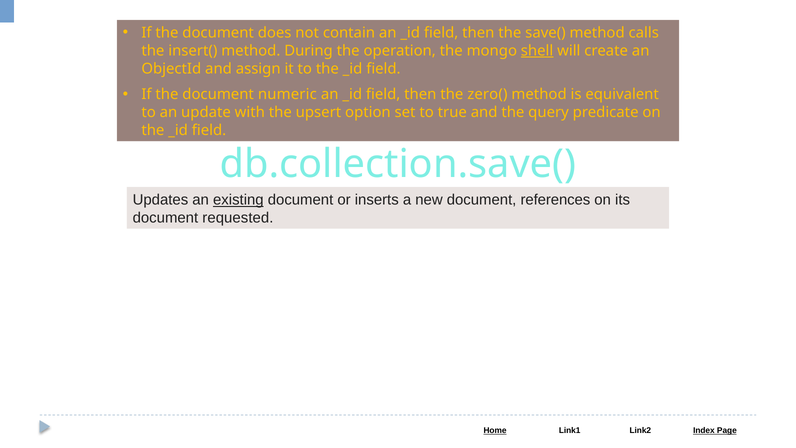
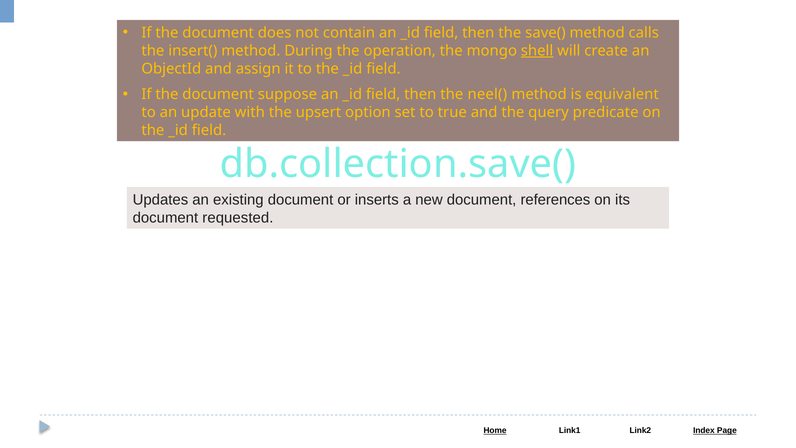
numeric: numeric -> suppose (287, 94)
zero(: zero( -> neel( (487, 94)
existing underline: present -> none (238, 200)
